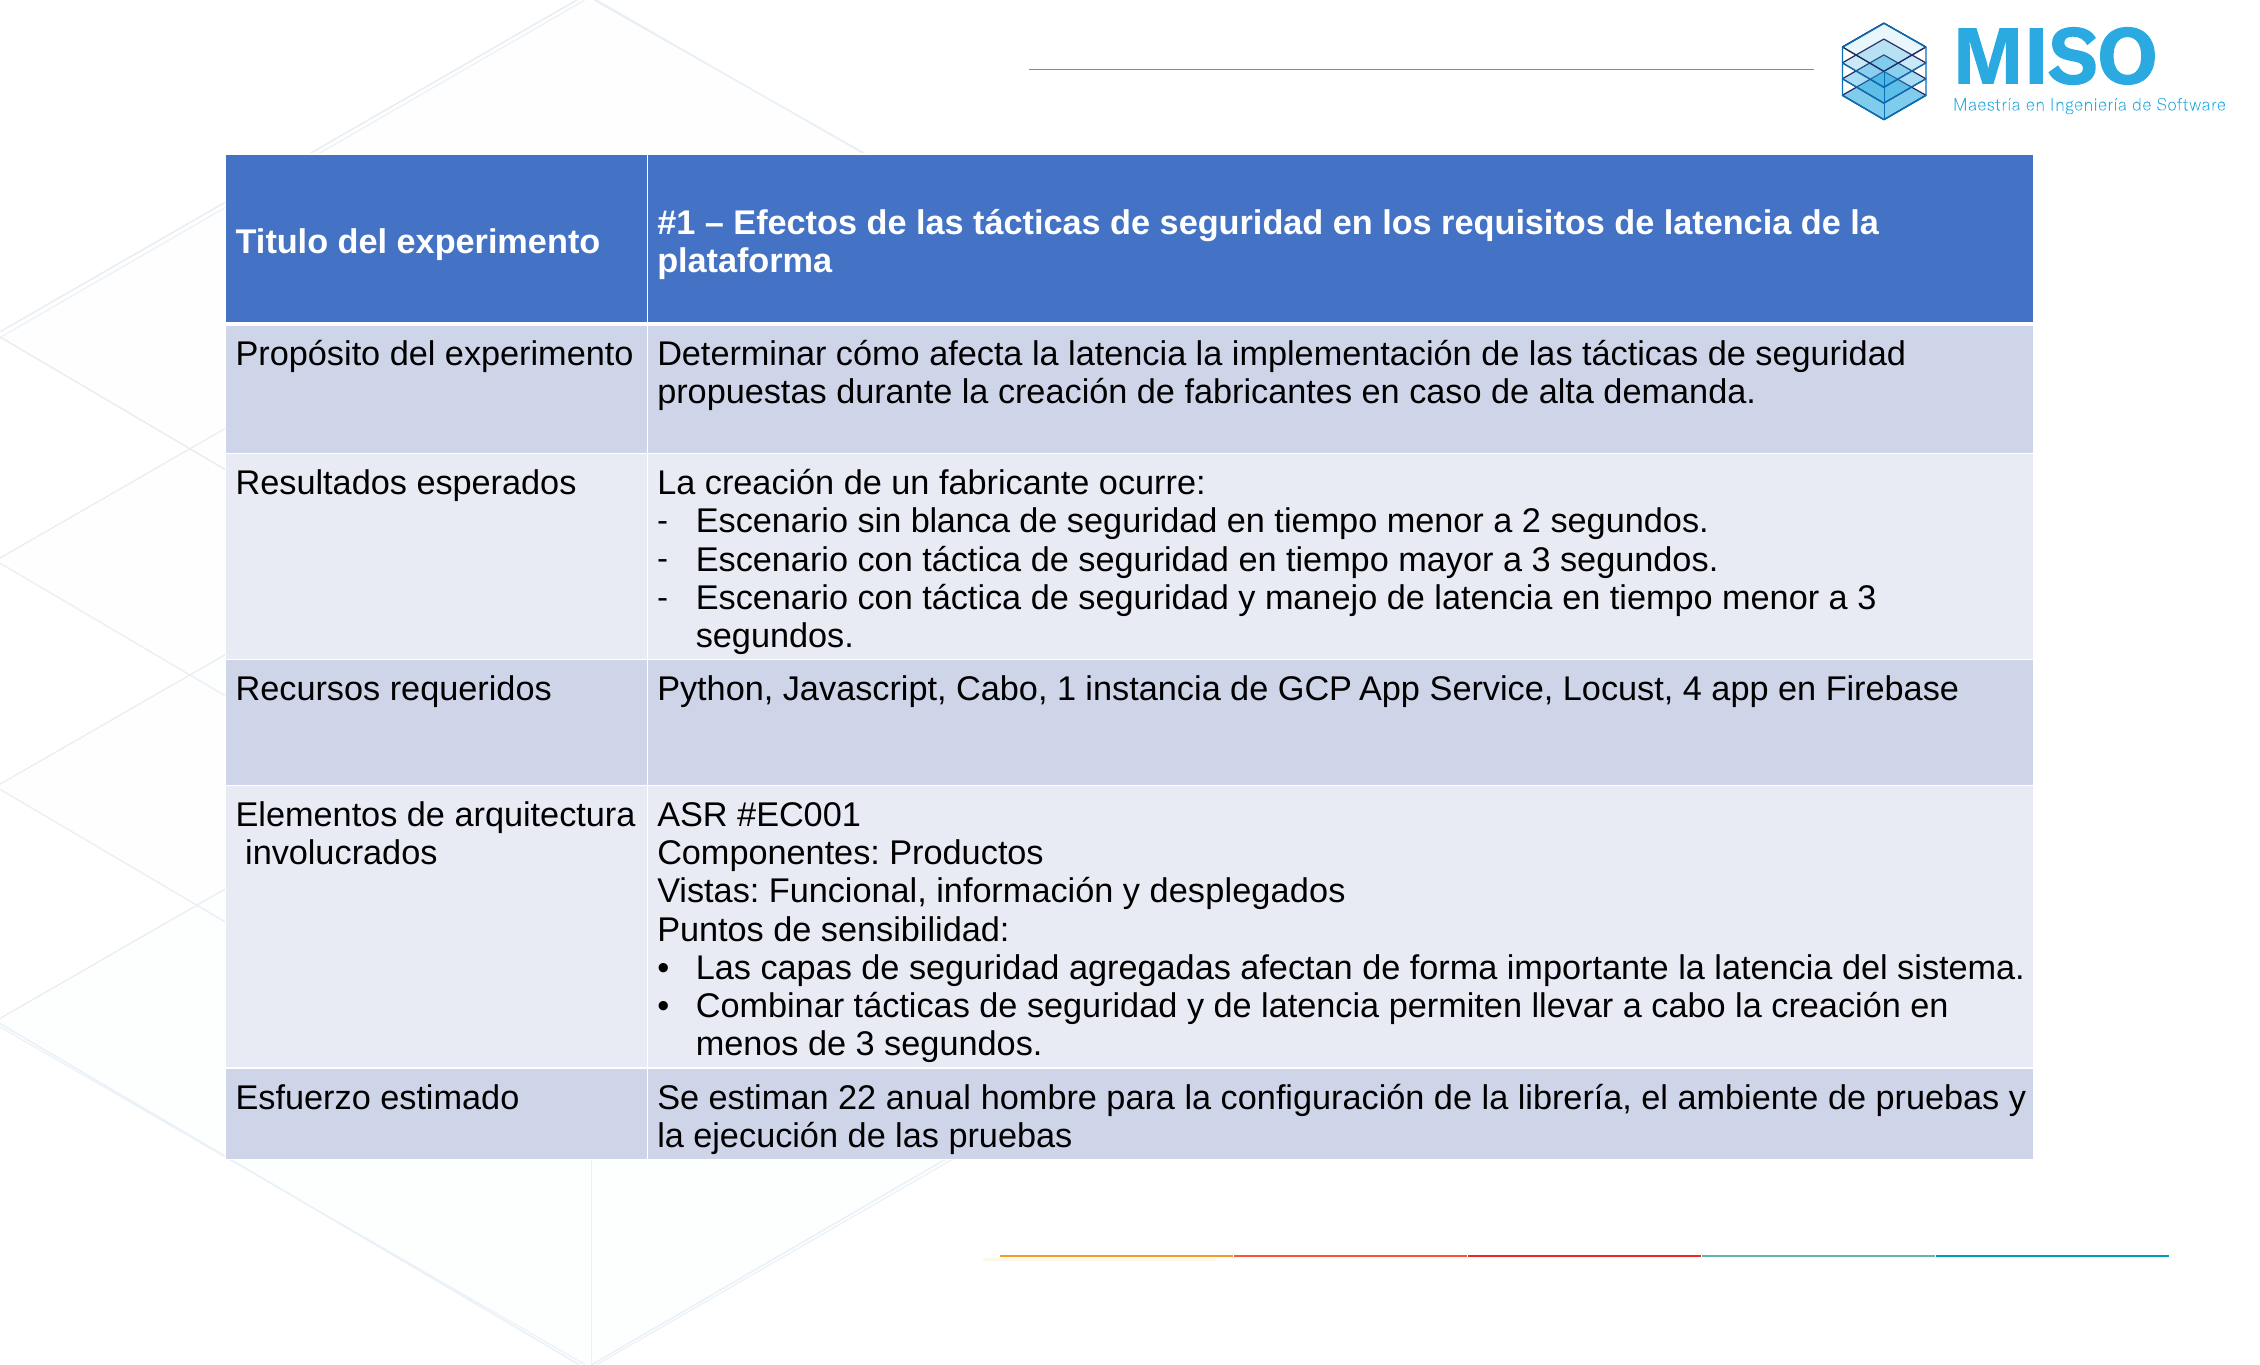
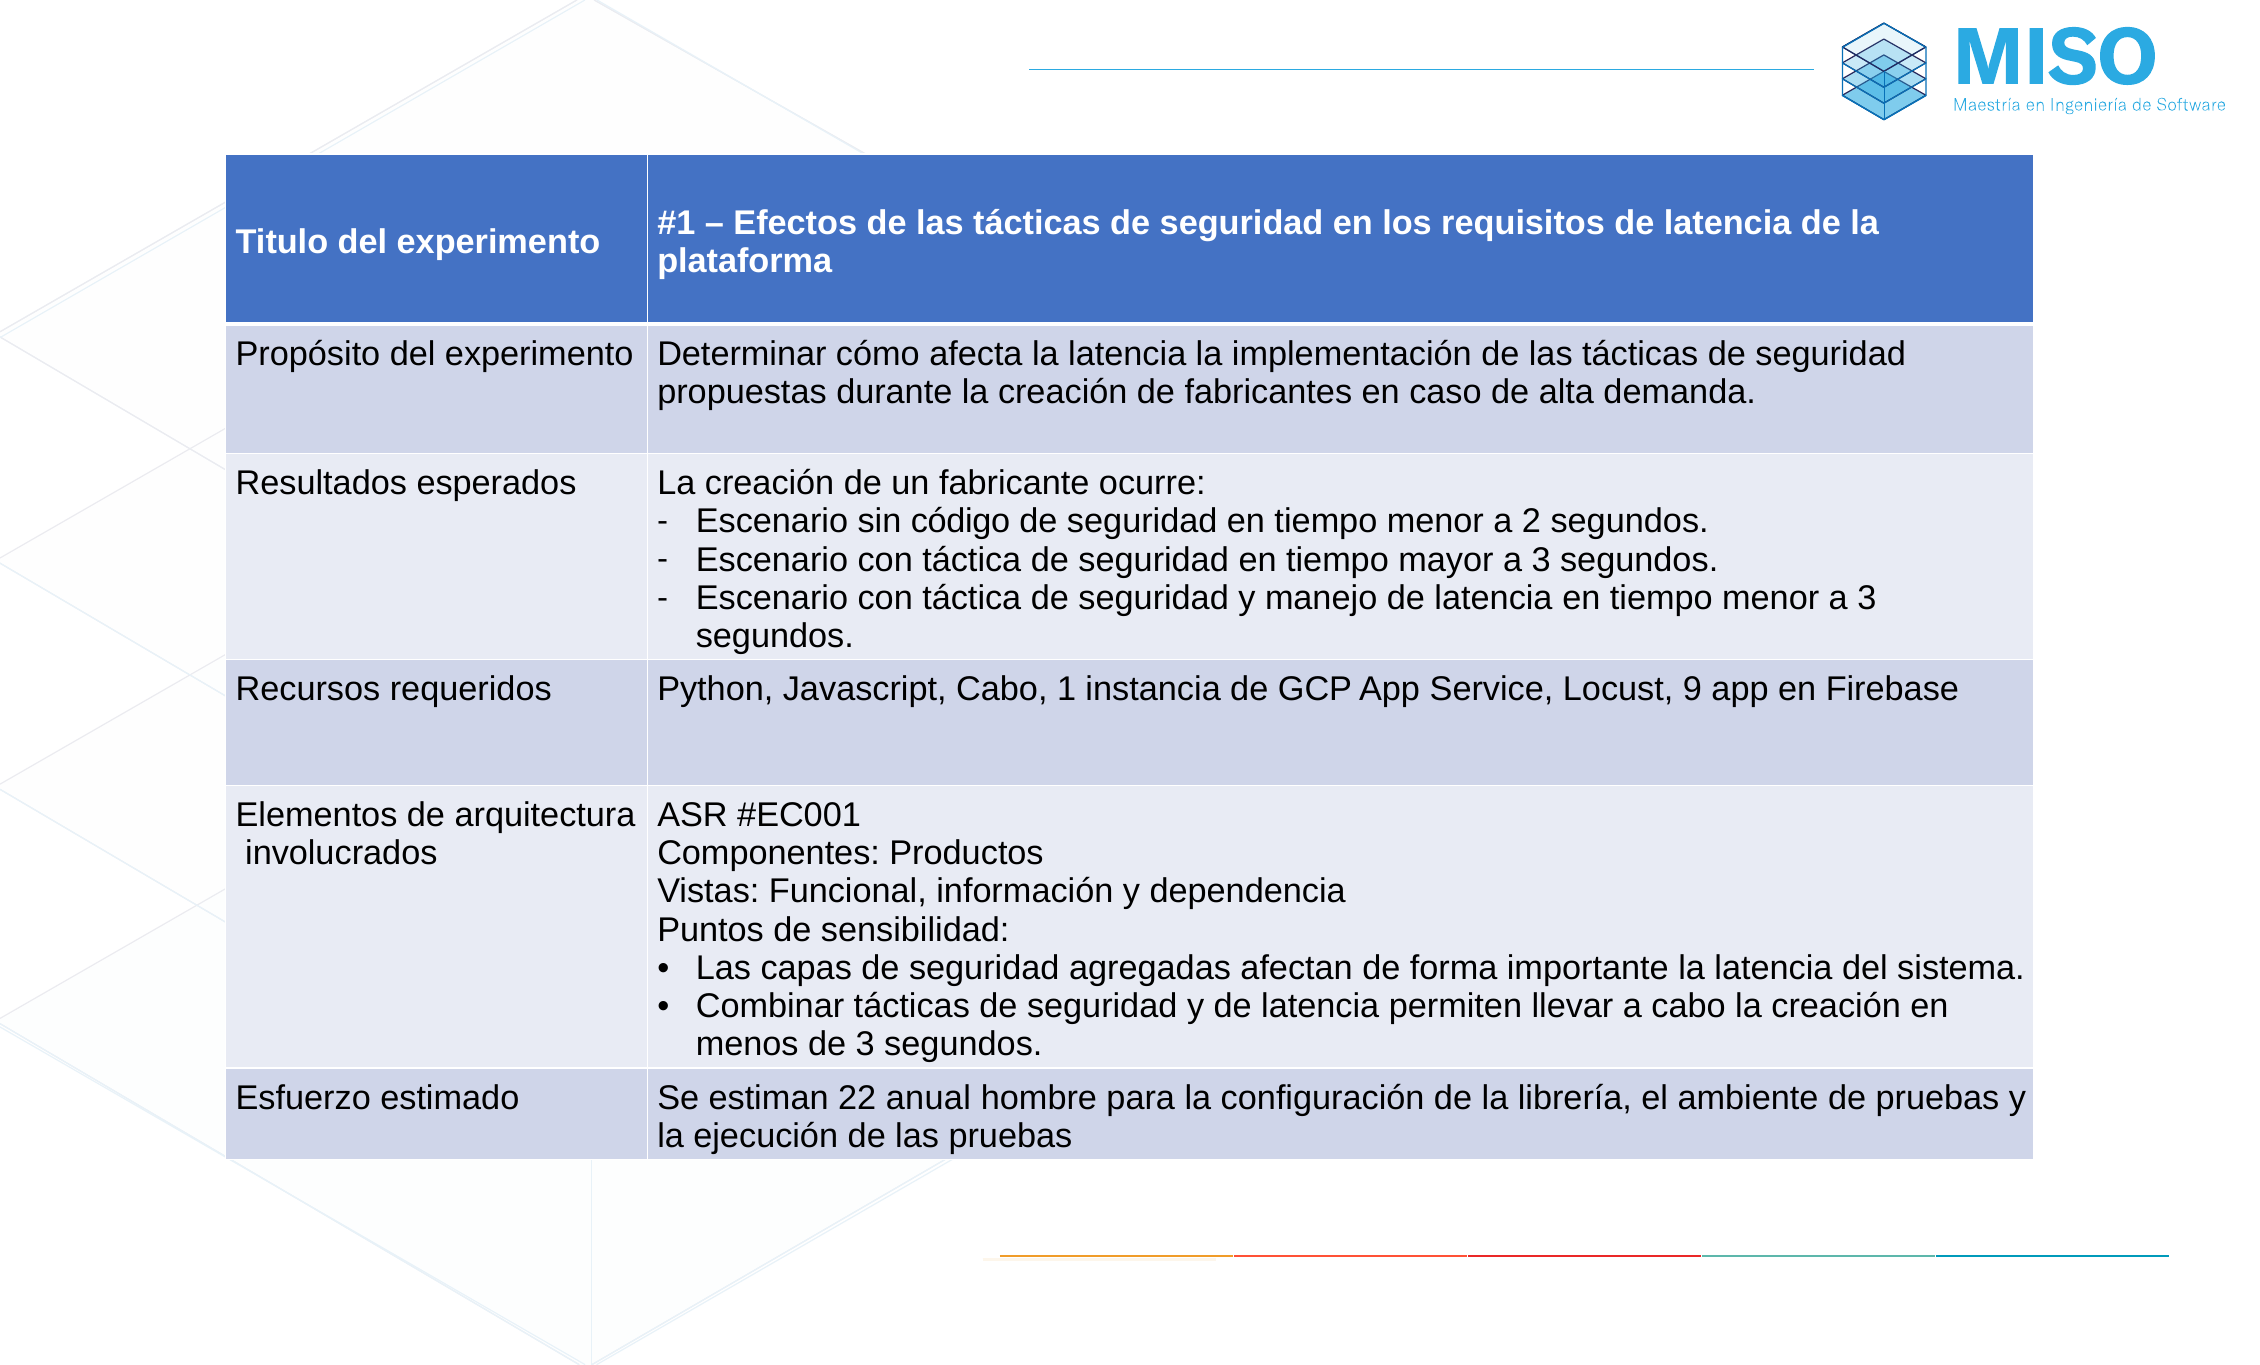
blanca: blanca -> código (961, 522)
4: 4 -> 9 (1692, 690)
desplegados: desplegados -> dependencia (1248, 892)
